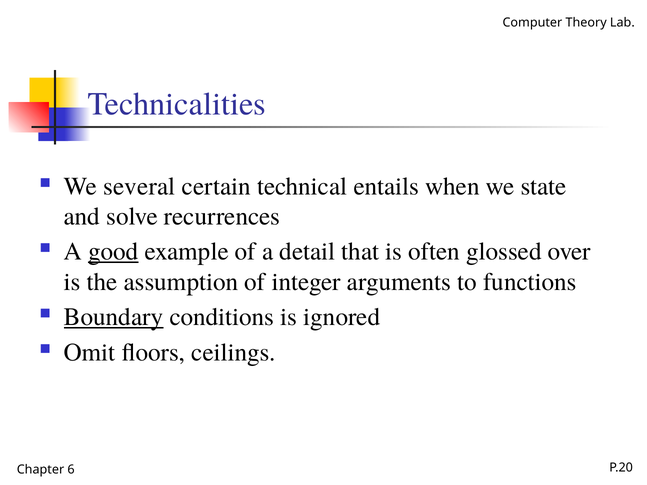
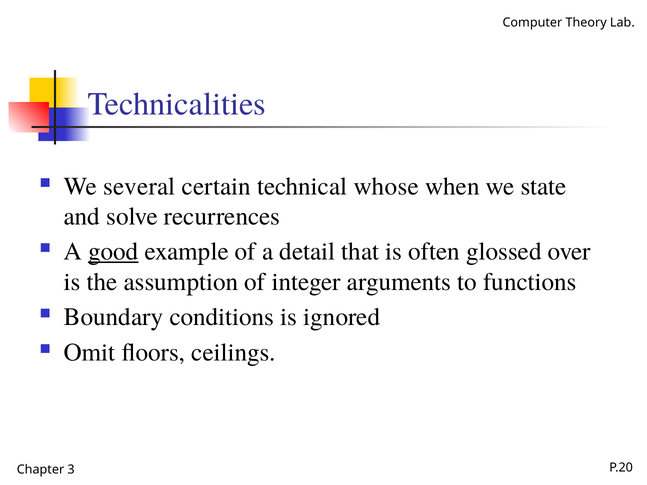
entails: entails -> whose (386, 186)
Boundary underline: present -> none (114, 317)
6: 6 -> 3 (71, 470)
